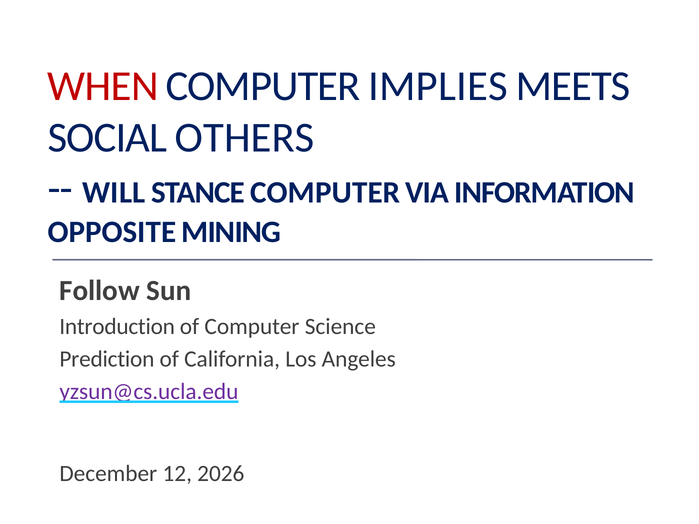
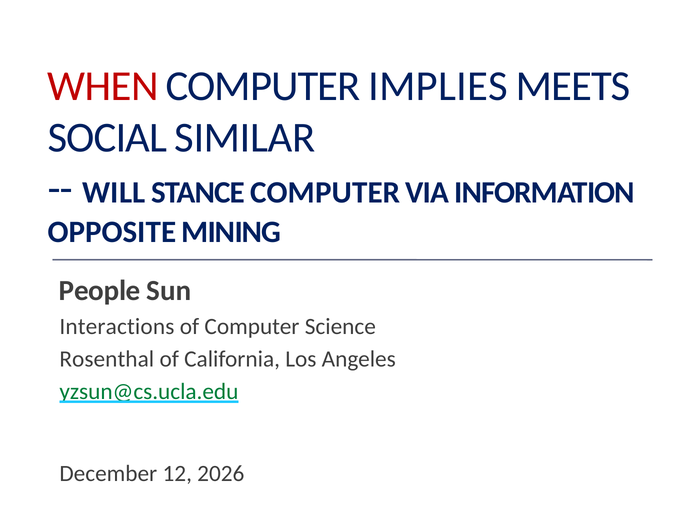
OTHERS: OTHERS -> SIMILAR (245, 137)
Follow: Follow -> People (100, 291)
Introduction: Introduction -> Interactions (117, 327)
Prediction: Prediction -> Rosenthal (107, 359)
yzsun@cs.ucla.edu colour: purple -> green (149, 392)
